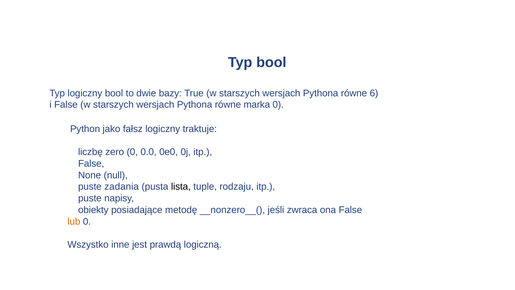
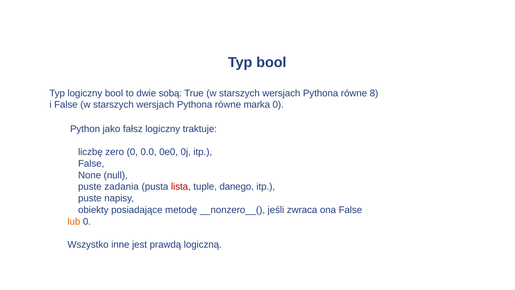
bazy: bazy -> sobą (170, 93)
6: 6 -> 8 (374, 93)
lista colour: black -> red (181, 187)
rodzaju: rodzaju -> danego (237, 187)
